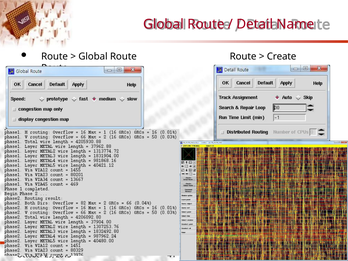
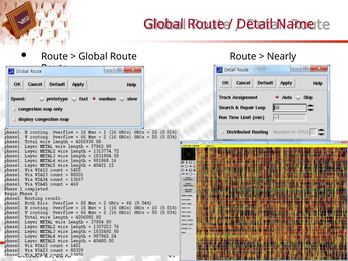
Create: Create -> Nearly (282, 56)
